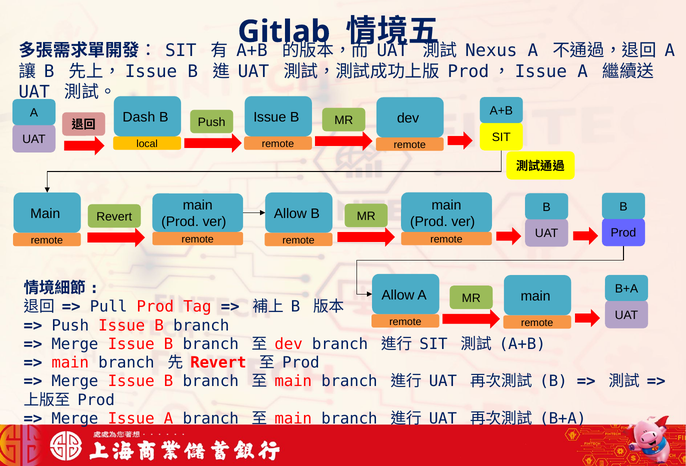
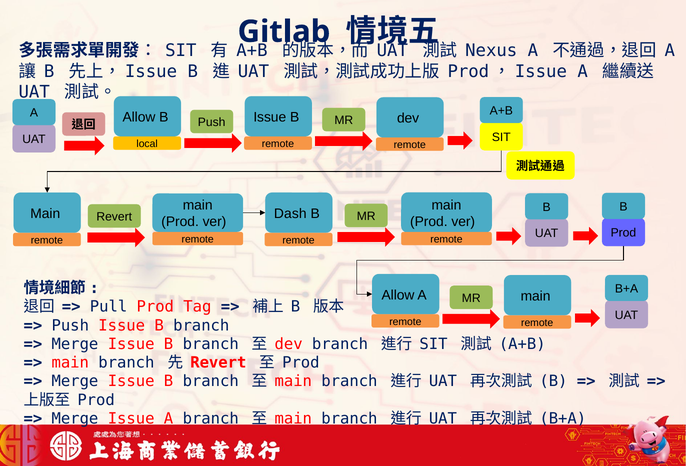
A Dash: Dash -> Allow (139, 117)
Allow: Allow -> Dash (290, 214)
